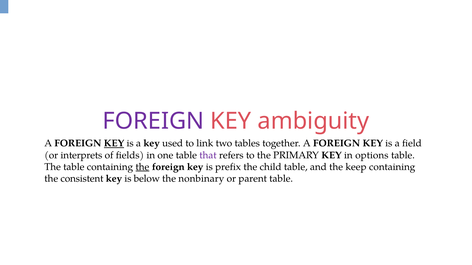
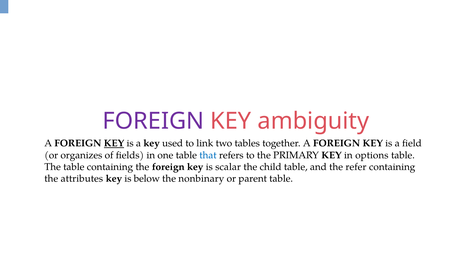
interprets: interprets -> organizes (81, 155)
that colour: purple -> blue (208, 155)
the underline: present -> none (142, 167)
prefix: prefix -> scalar (228, 167)
keep: keep -> refer (356, 167)
consistent: consistent -> attributes (82, 179)
